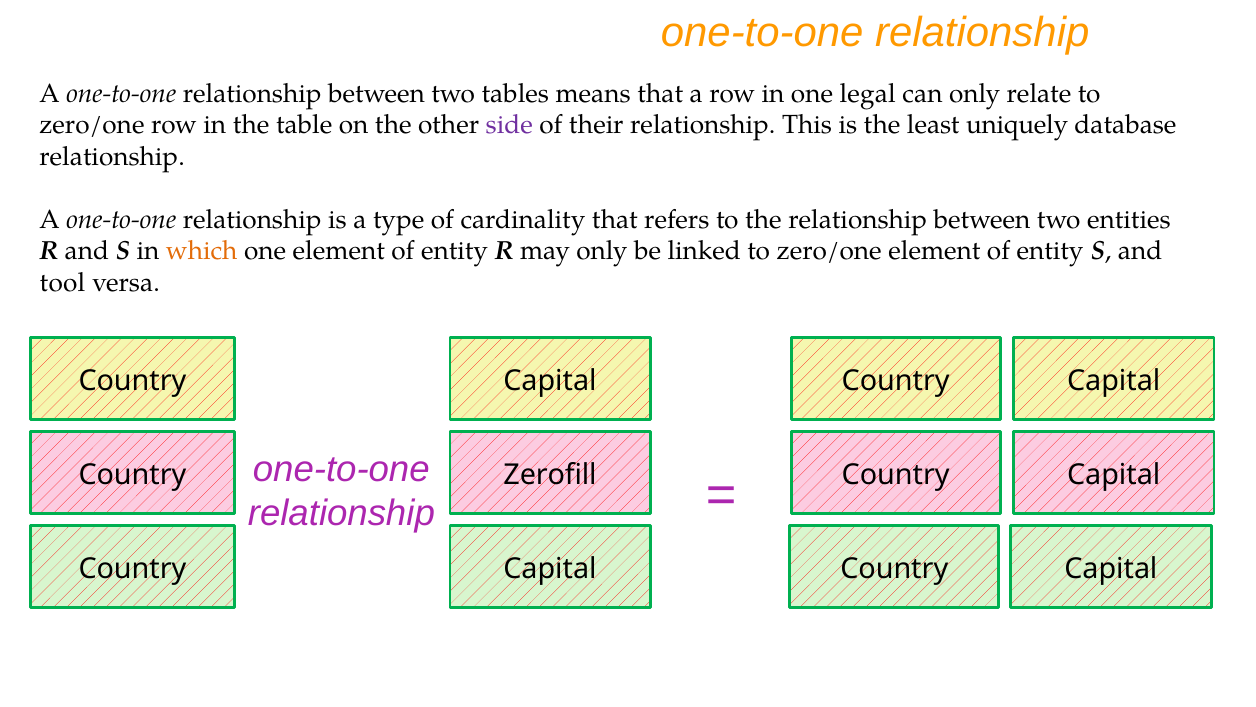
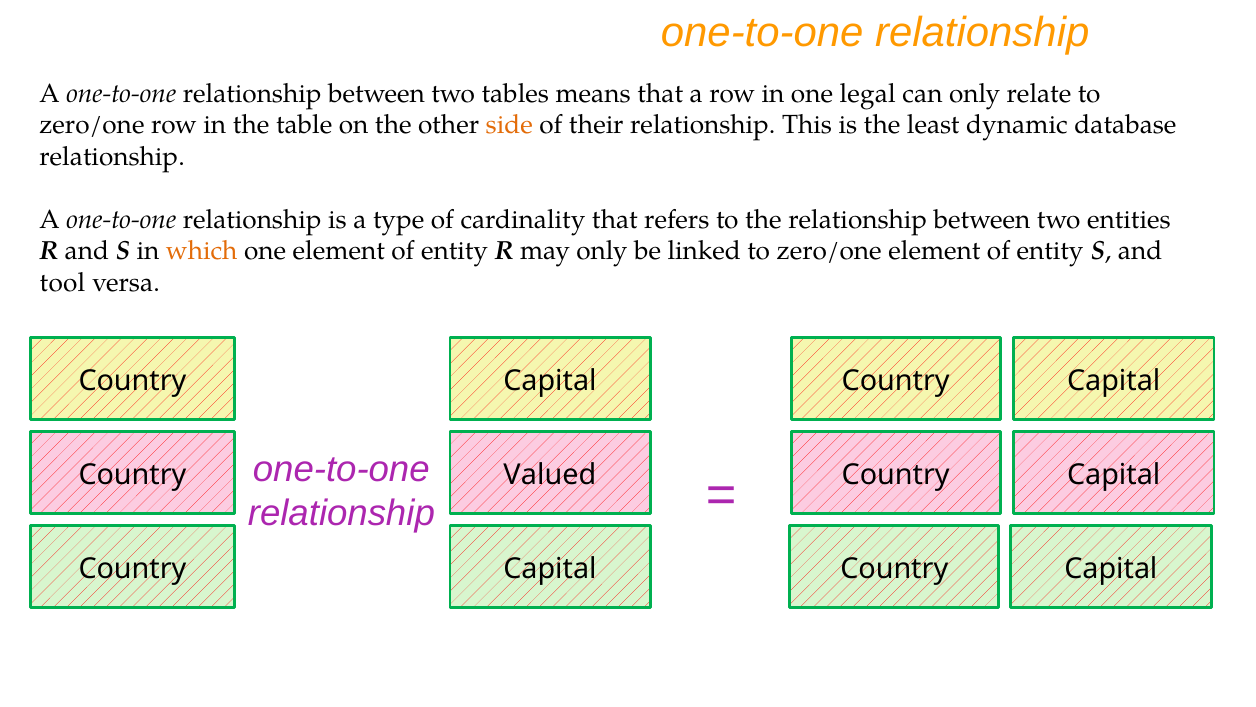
side colour: purple -> orange (509, 125)
uniquely: uniquely -> dynamic (1017, 125)
Zerofill: Zerofill -> Valued (550, 474)
